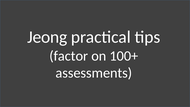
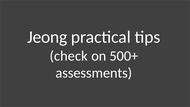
factor: factor -> check (69, 56)
100+: 100+ -> 500+ (124, 56)
